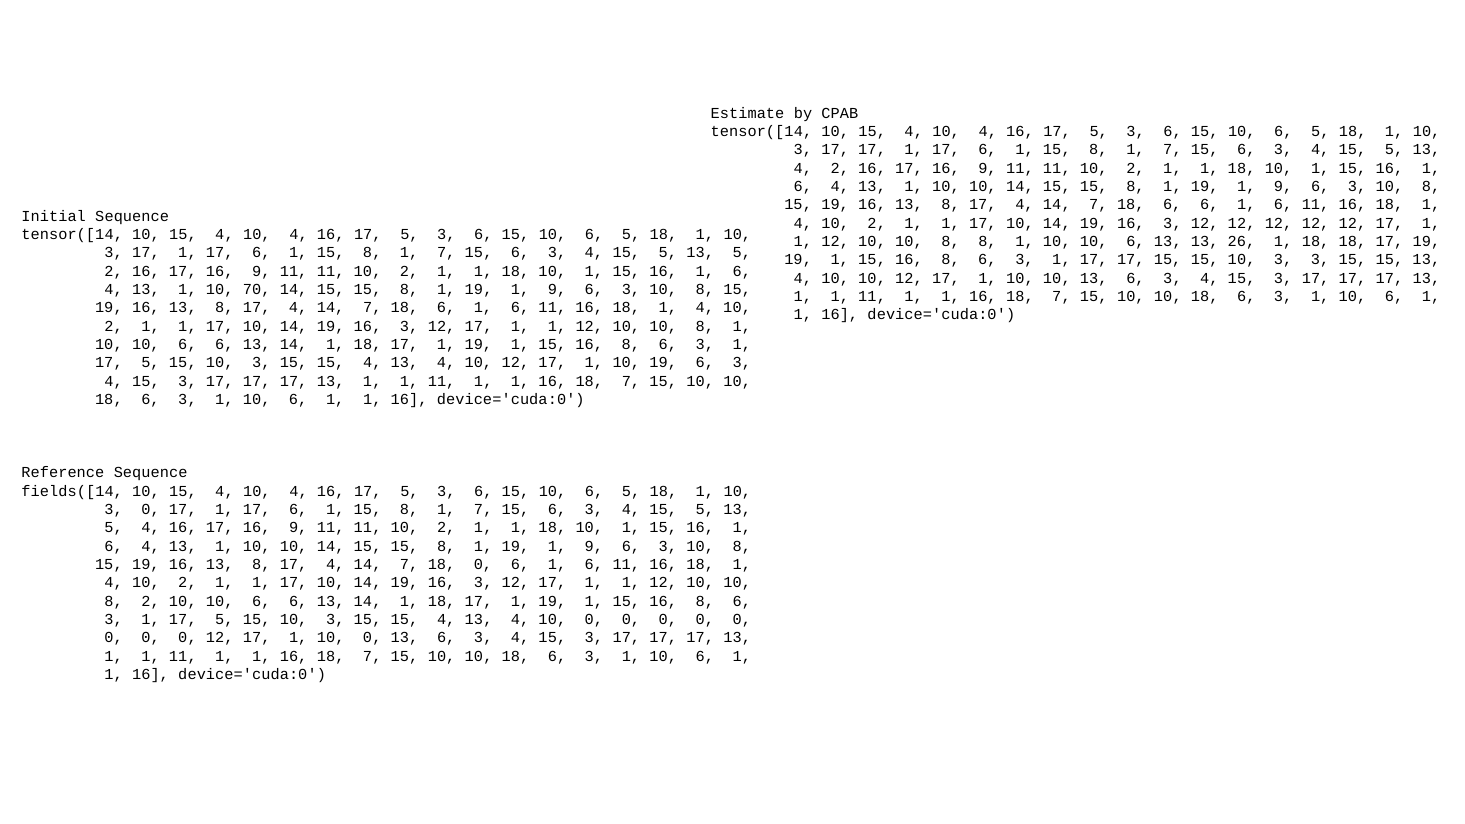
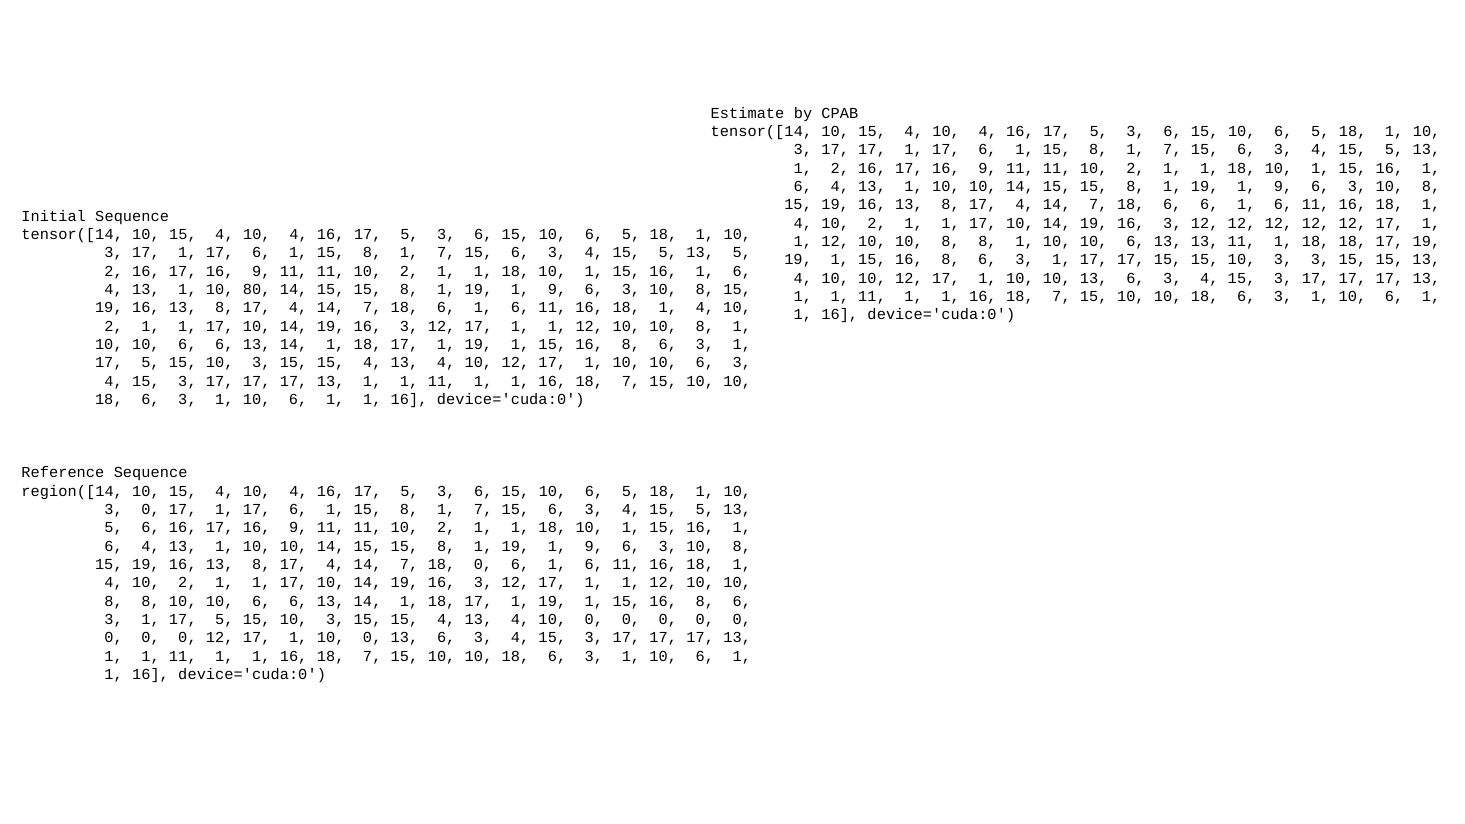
4: 4 -> 1 (803, 168)
13 26: 26 -> 11 (1242, 242)
70: 70 -> 80 (257, 289)
19: 19 -> 10 (663, 363)
fields([14: fields([14 -> region([14 (72, 491)
5 4: 4 -> 6 (151, 528)
2: 2 -> 8 (151, 601)
